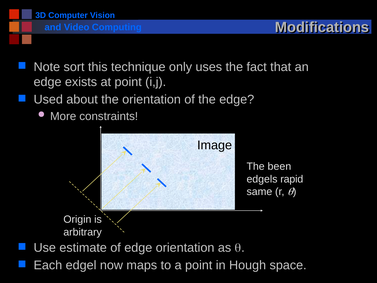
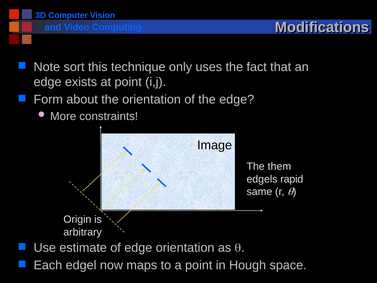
Used: Used -> Form (48, 99)
been: been -> them (279, 166)
